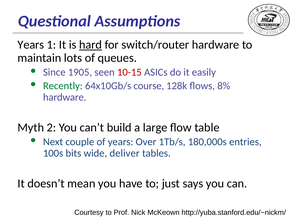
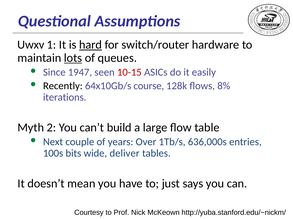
Years: Years -> Uwxv (31, 45)
lots underline: none -> present (73, 58)
1905: 1905 -> 1947 (80, 73)
Recently colour: green -> black (63, 86)
hardware: hardware -> iterations (65, 97)
180,000s: 180,000s -> 636,000s (207, 142)
